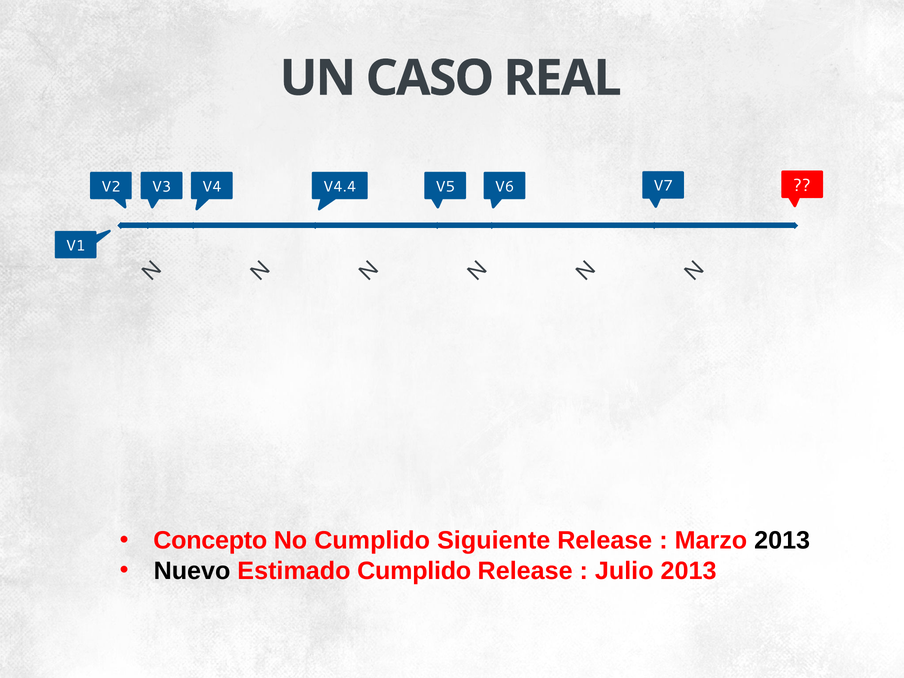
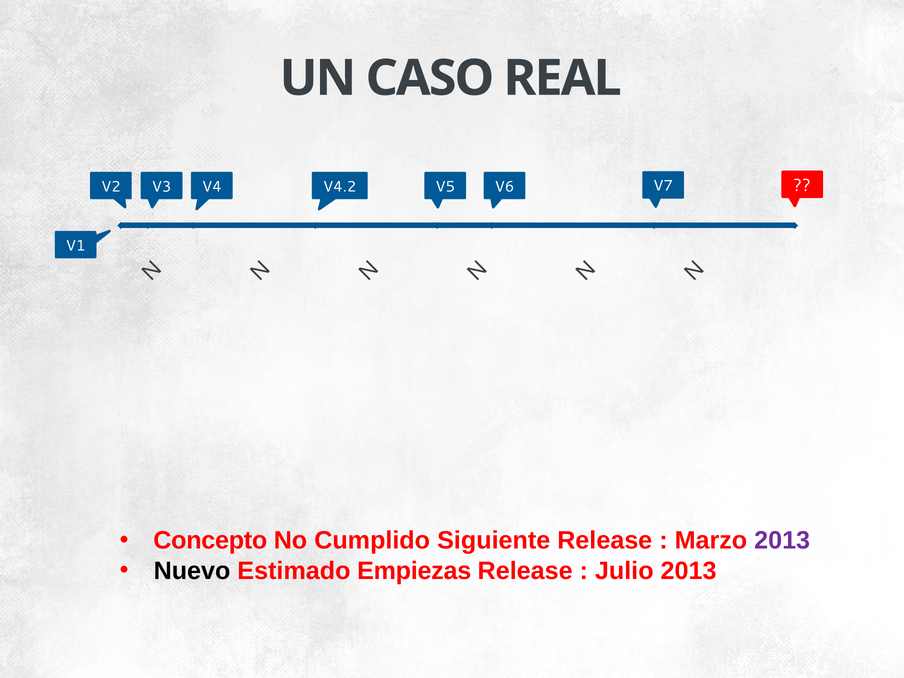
V4.4: V4.4 -> V4.2 (340, 187)
2013 colour: black -> purple (782, 541)
Estimado Cumplido: Cumplido -> Empiezas (414, 571)
